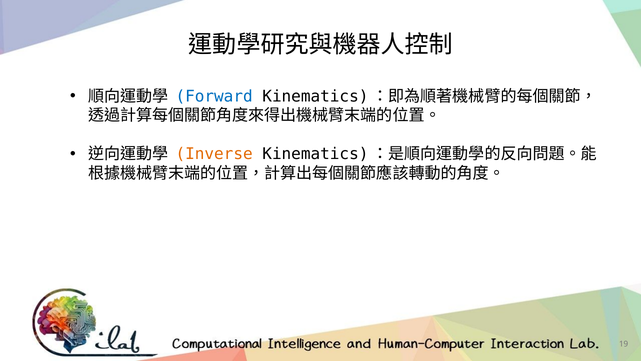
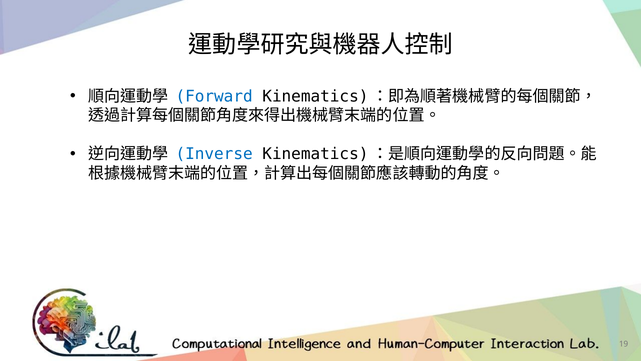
Inverse colour: orange -> blue (214, 154)
